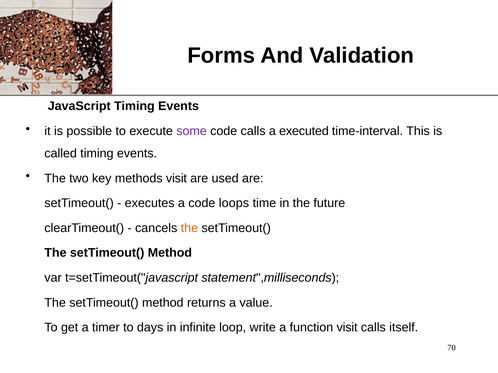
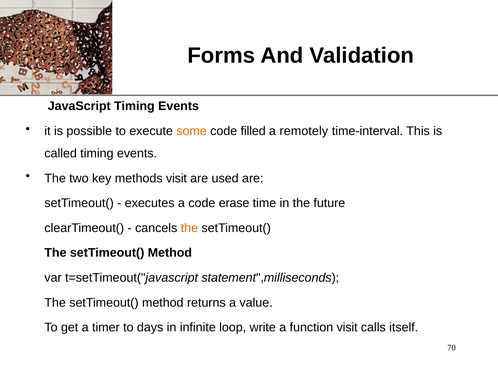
some colour: purple -> orange (192, 131)
code calls: calls -> filled (253, 131)
executed: executed -> remotely (304, 131)
loops: loops -> erase (234, 203)
